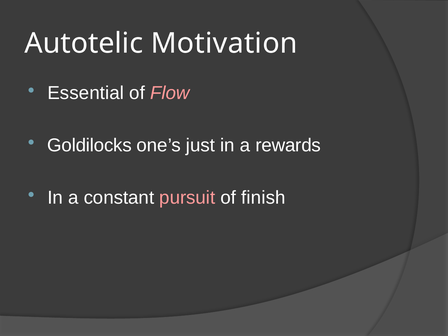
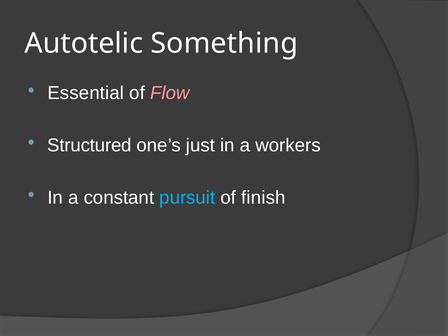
Motivation: Motivation -> Something (224, 43)
Goldilocks: Goldilocks -> Structured (89, 145)
rewards: rewards -> workers (288, 145)
pursuit colour: pink -> light blue (187, 198)
